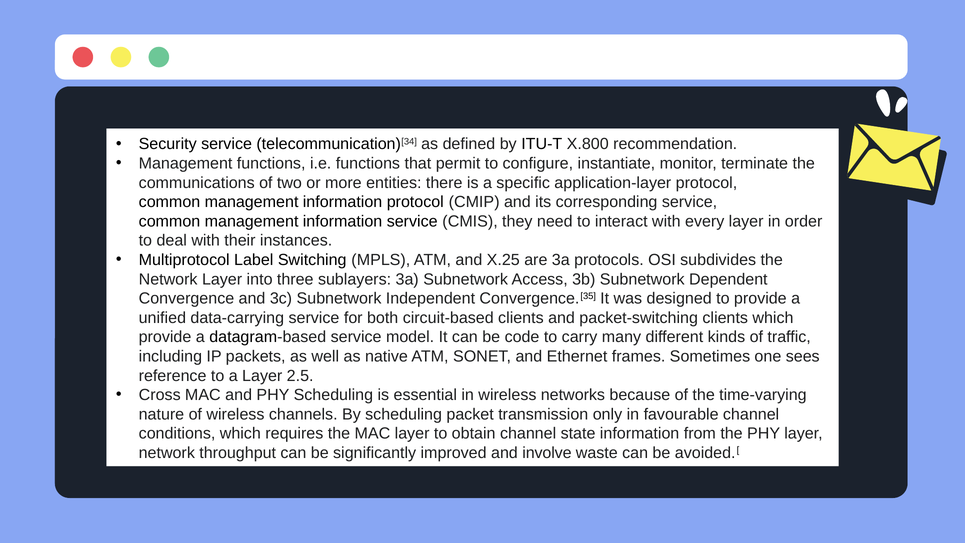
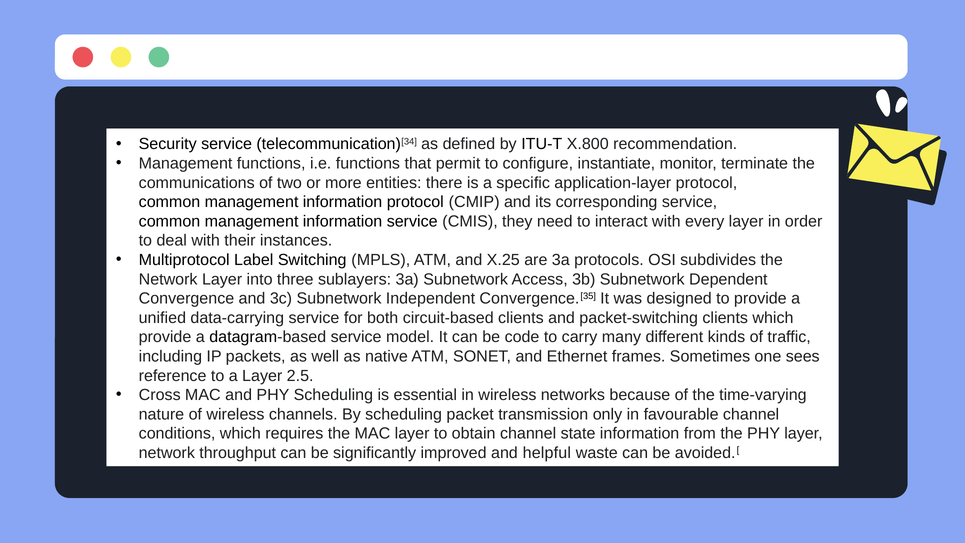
involve: involve -> helpful (547, 453)
